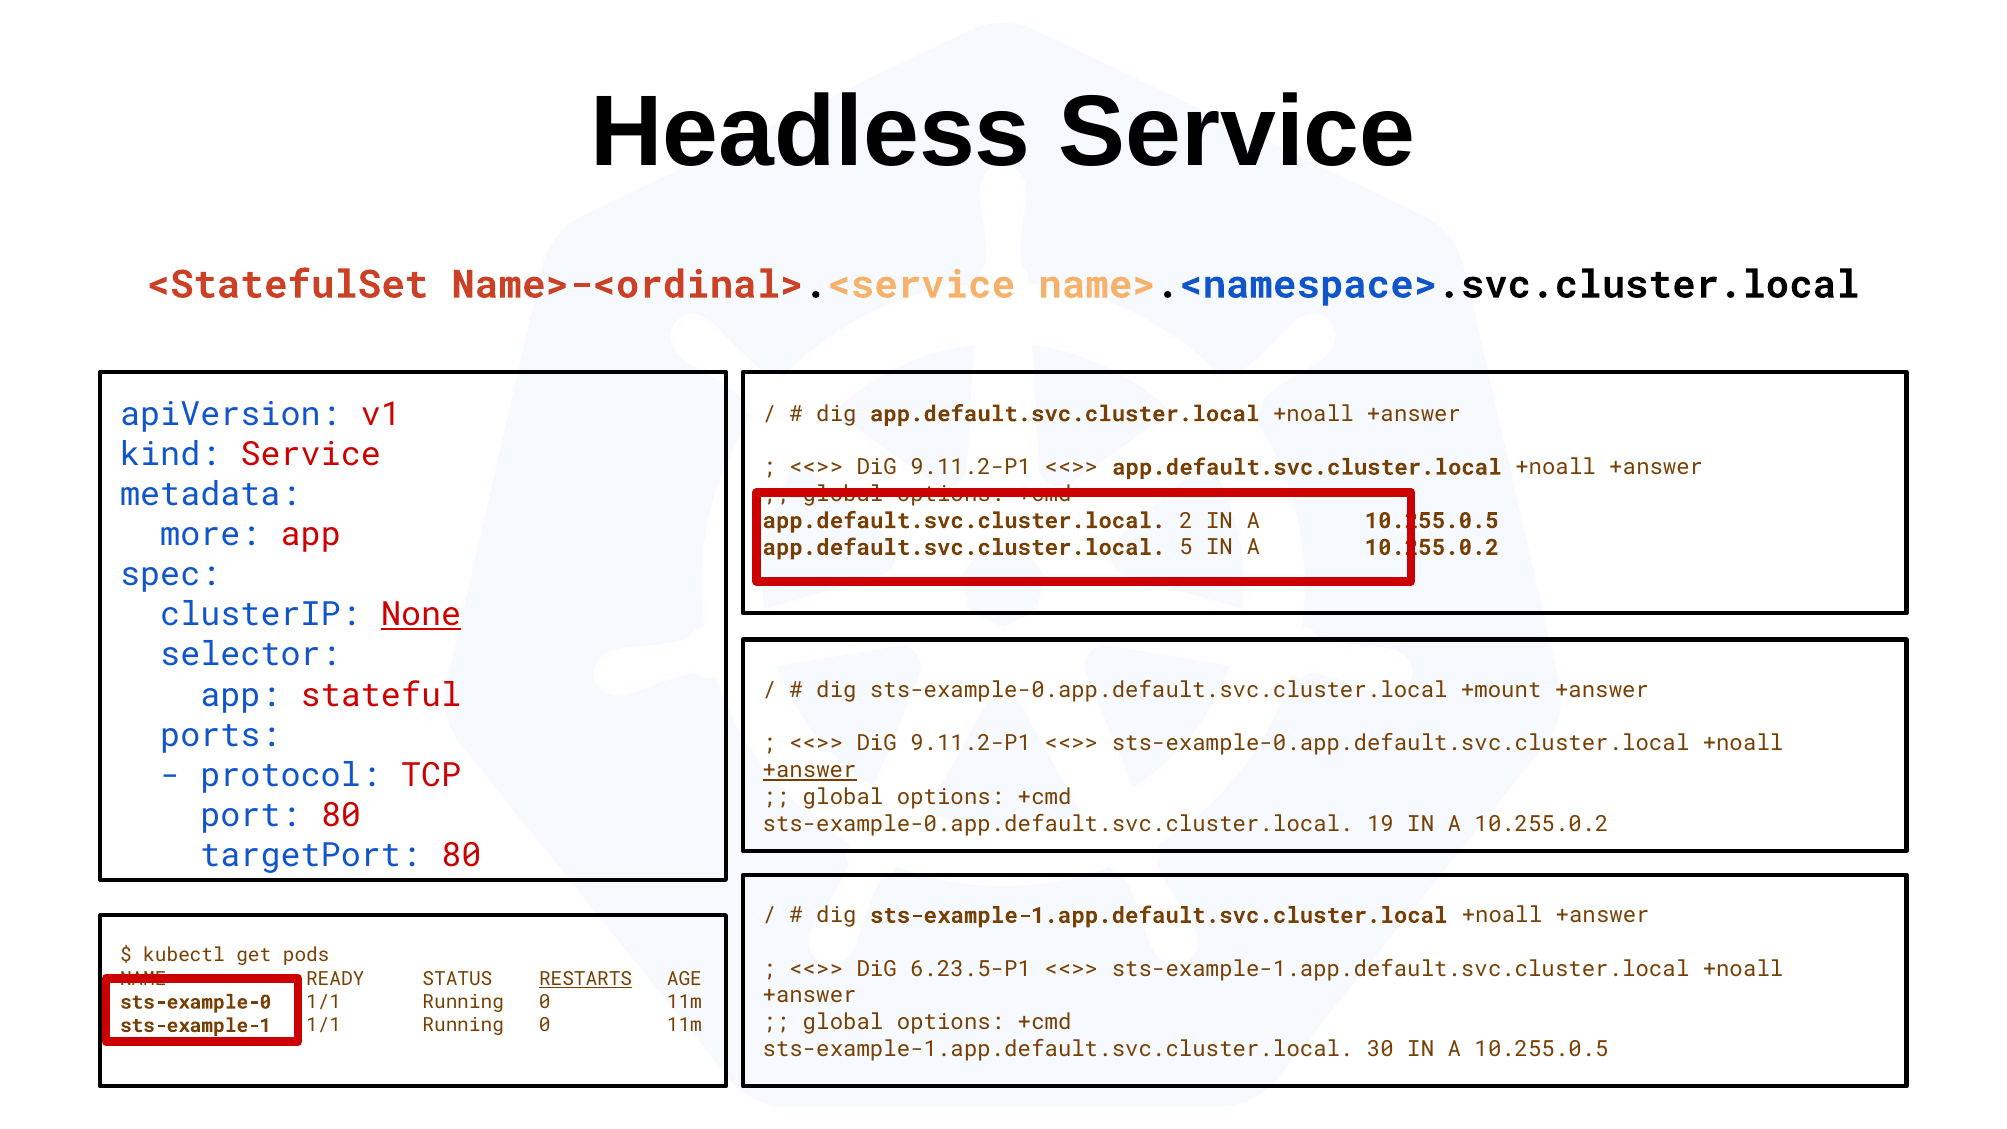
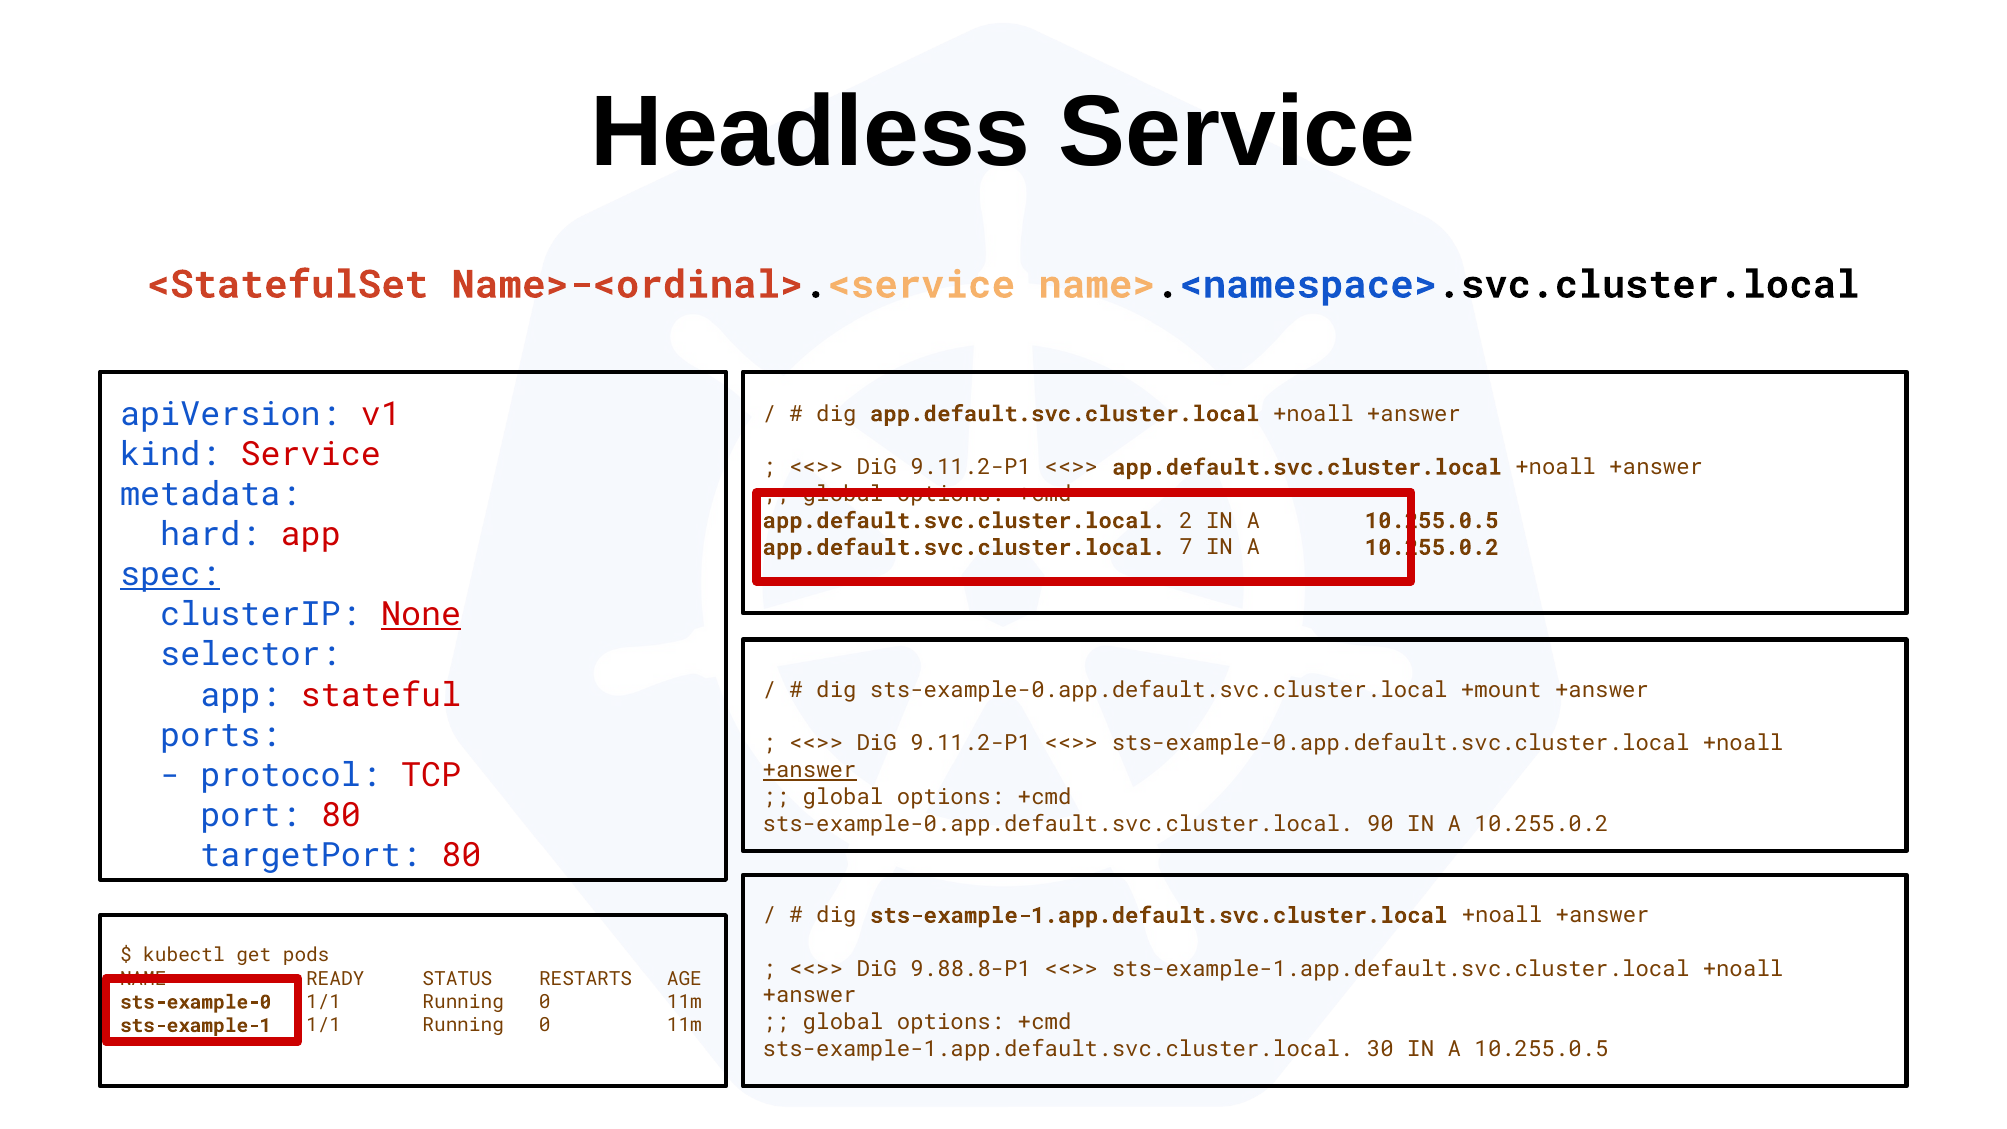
more: more -> hard (210, 534)
5: 5 -> 7 (1186, 547)
spec underline: none -> present (170, 575)
19: 19 -> 90 (1380, 824)
6.23.5-P1: 6.23.5-P1 -> 9.88.8-P1 (971, 969)
RESTARTS underline: present -> none (586, 979)
